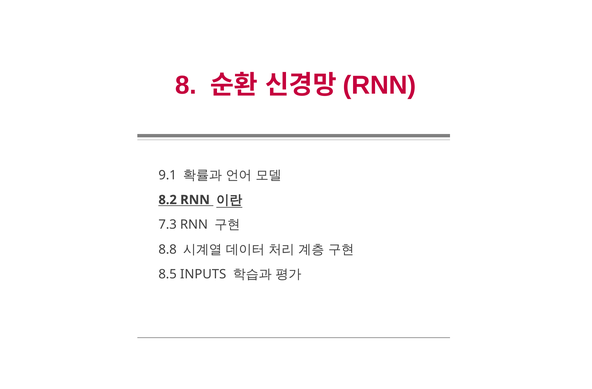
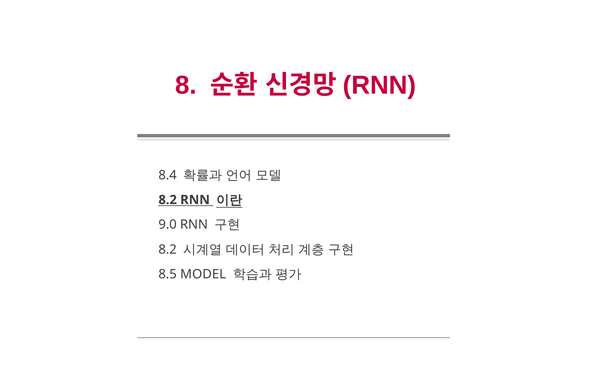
9.1: 9.1 -> 8.4 (168, 175)
7.3: 7.3 -> 9.0 (168, 225)
8.8: 8.8 -> 8.2 (168, 249)
INPUTS: INPUTS -> MODEL (203, 274)
